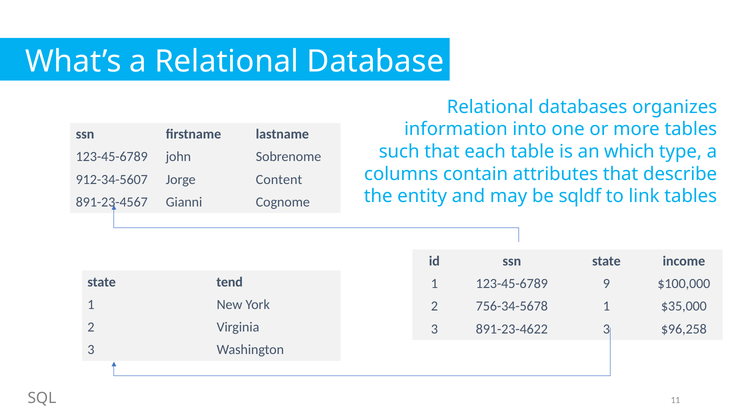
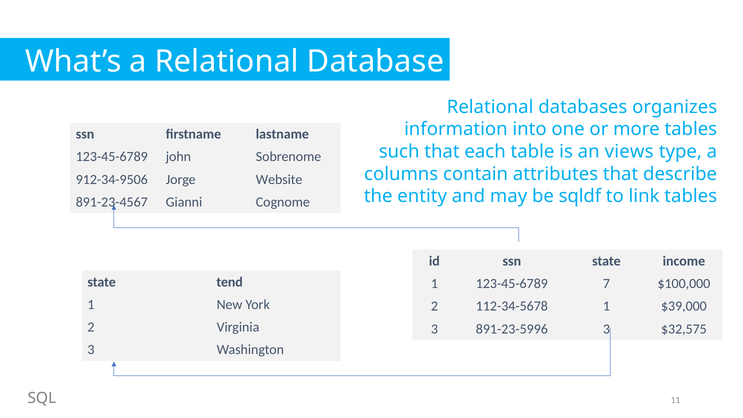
which: which -> views (629, 152)
912-34-5607: 912-34-5607 -> 912-34-9506 (112, 179)
Content: Content -> Website (279, 179)
9: 9 -> 7 (606, 284)
756-34-5678: 756-34-5678 -> 112-34-5678 (512, 306)
$35,000: $35,000 -> $39,000 (684, 306)
891-23-4622: 891-23-4622 -> 891-23-5996 (512, 329)
$96,258: $96,258 -> $32,575 (684, 329)
